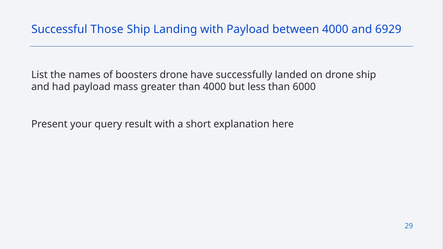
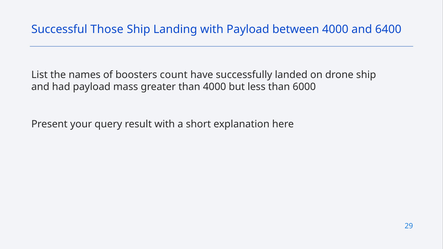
6929: 6929 -> 6400 (388, 29)
boosters drone: drone -> count (174, 75)
